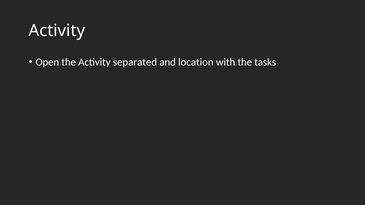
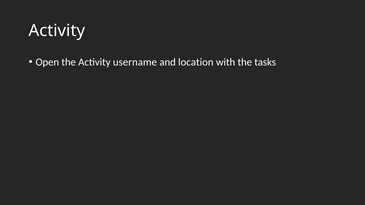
separated: separated -> username (135, 62)
